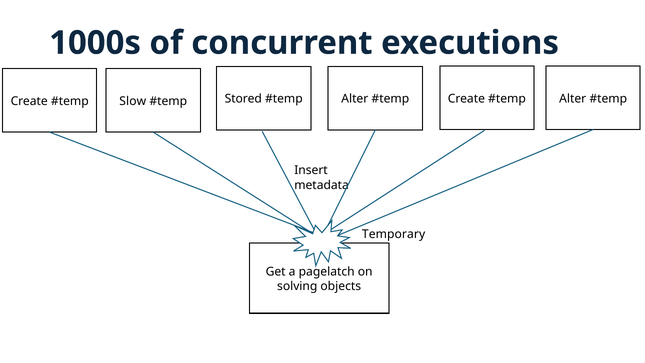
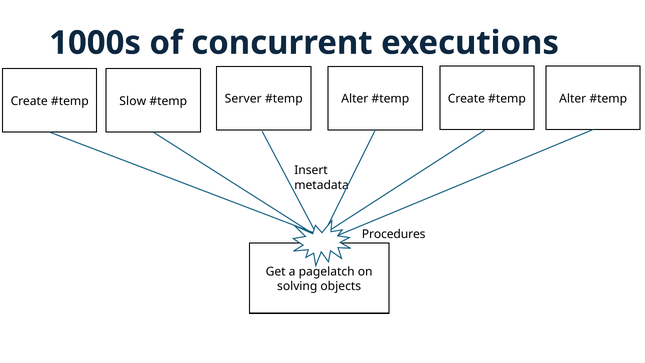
Stored: Stored -> Server (243, 99)
Temporary: Temporary -> Procedures (394, 234)
